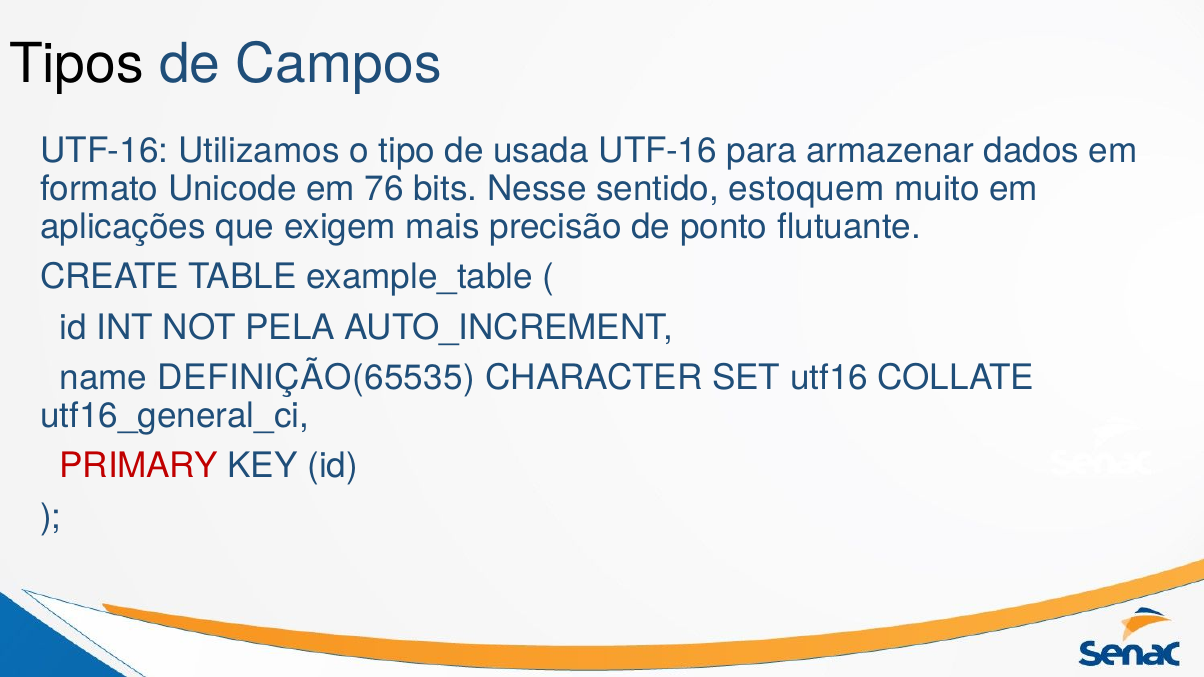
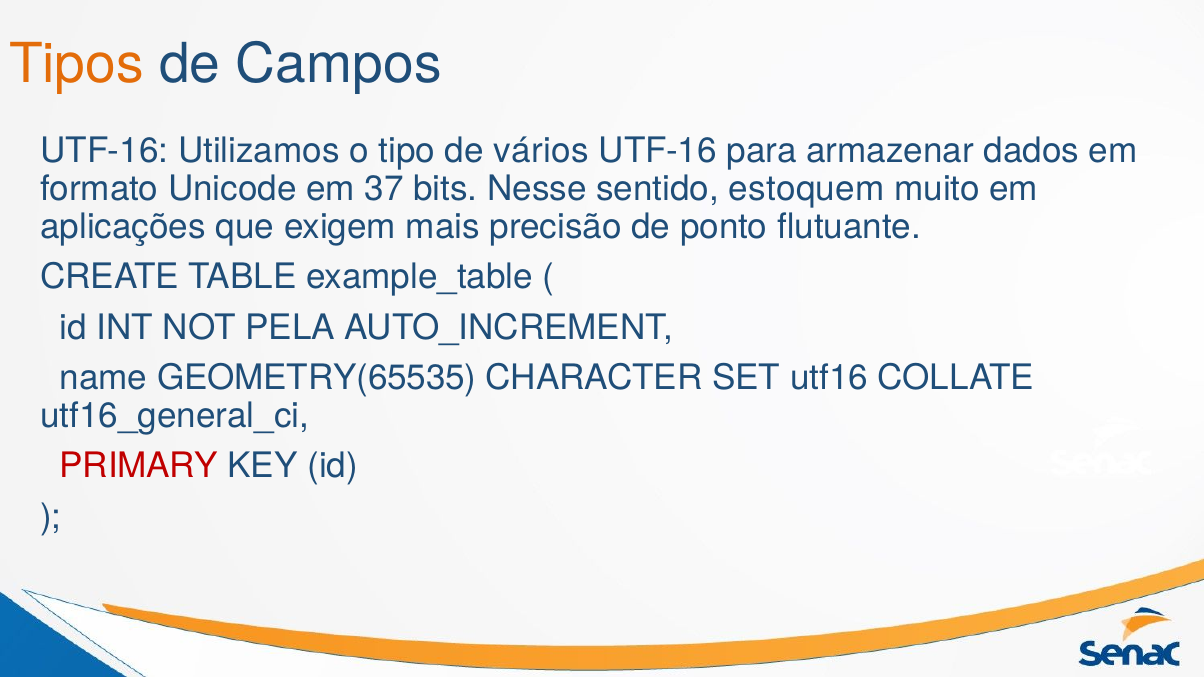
Tipos colour: black -> orange (76, 64)
usada: usada -> vários (541, 151)
76: 76 -> 37 (384, 189)
DEFINIÇÃO(65535: DEFINIÇÃO(65535 -> GEOMETRY(65535 (317, 378)
